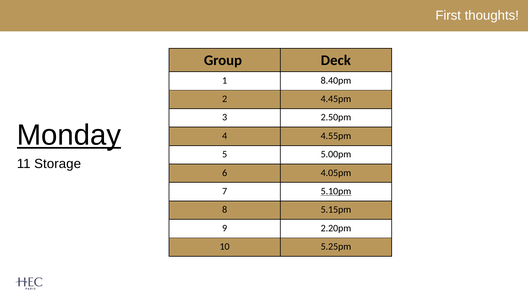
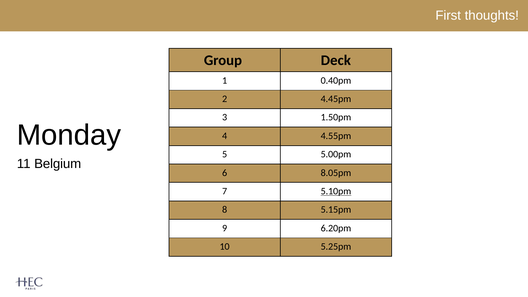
8.40pm: 8.40pm -> 0.40pm (336, 80)
2.50pm: 2.50pm -> 1.50pm (336, 117)
Monday underline: present -> none (69, 135)
Storage: Storage -> Belgium (58, 164)
4.05pm: 4.05pm -> 8.05pm (336, 173)
2.20pm: 2.20pm -> 6.20pm (336, 228)
